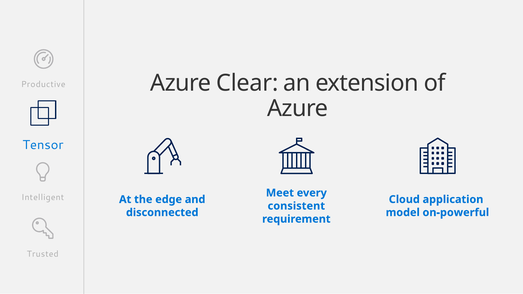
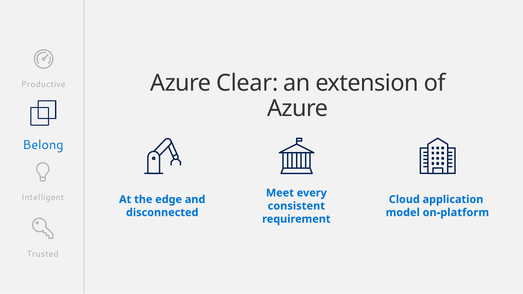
Tensor: Tensor -> Belong (43, 145)
on-powerful: on-powerful -> on-platform (456, 213)
